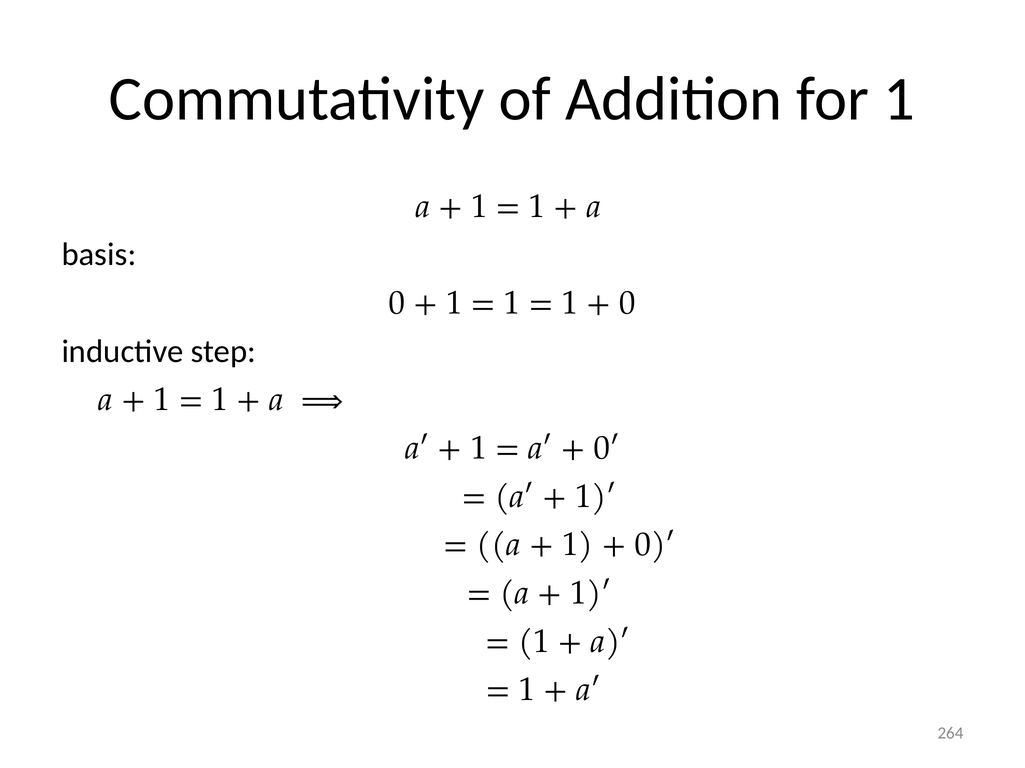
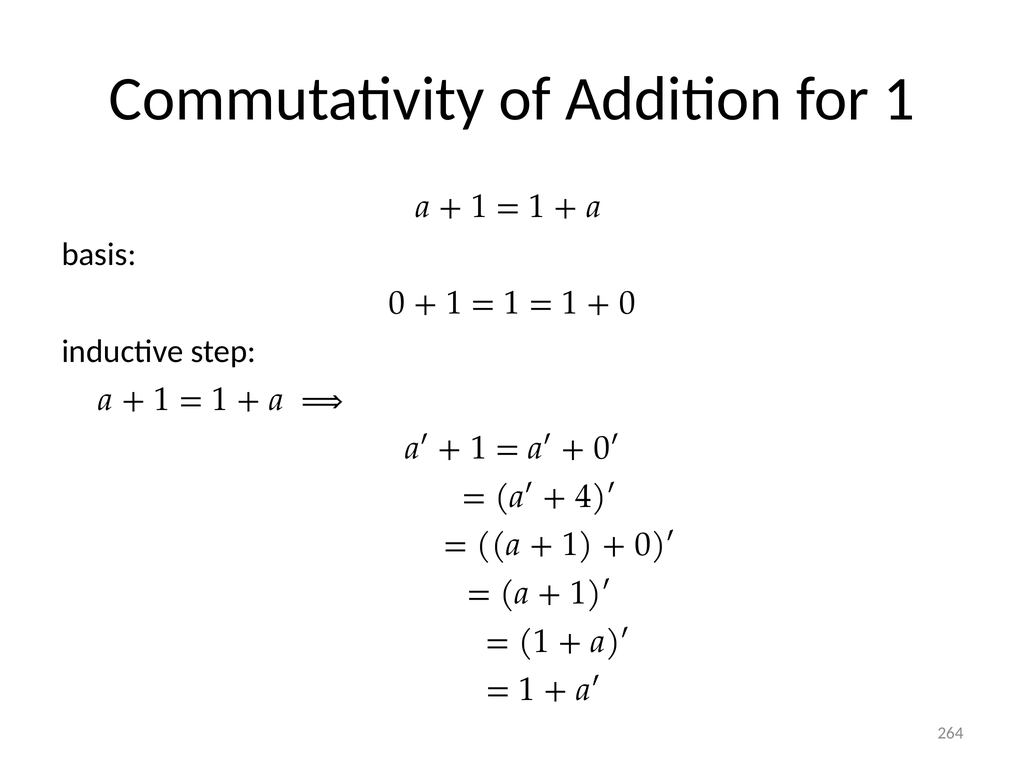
1)′: 1)′ -> 4)′ (596, 497)
